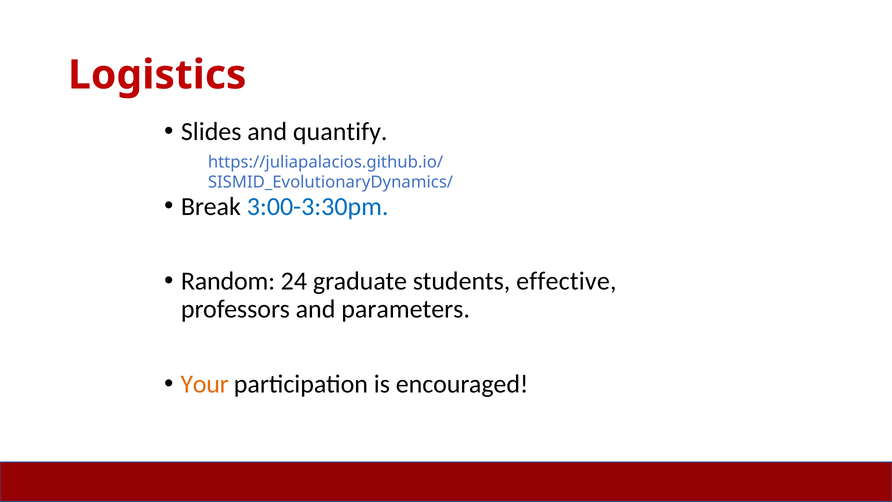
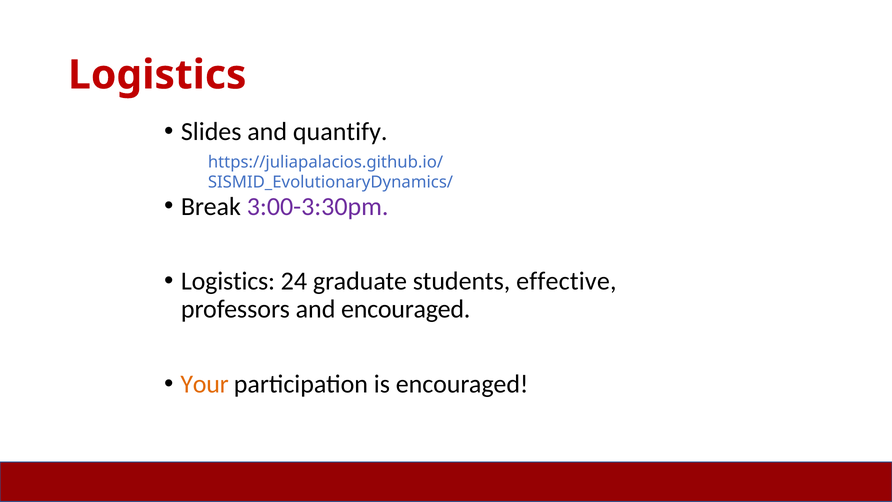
3:00-3:30pm colour: blue -> purple (318, 206)
Random: Random -> Logistics (228, 281)
and parameters: parameters -> encouraged (406, 309)
